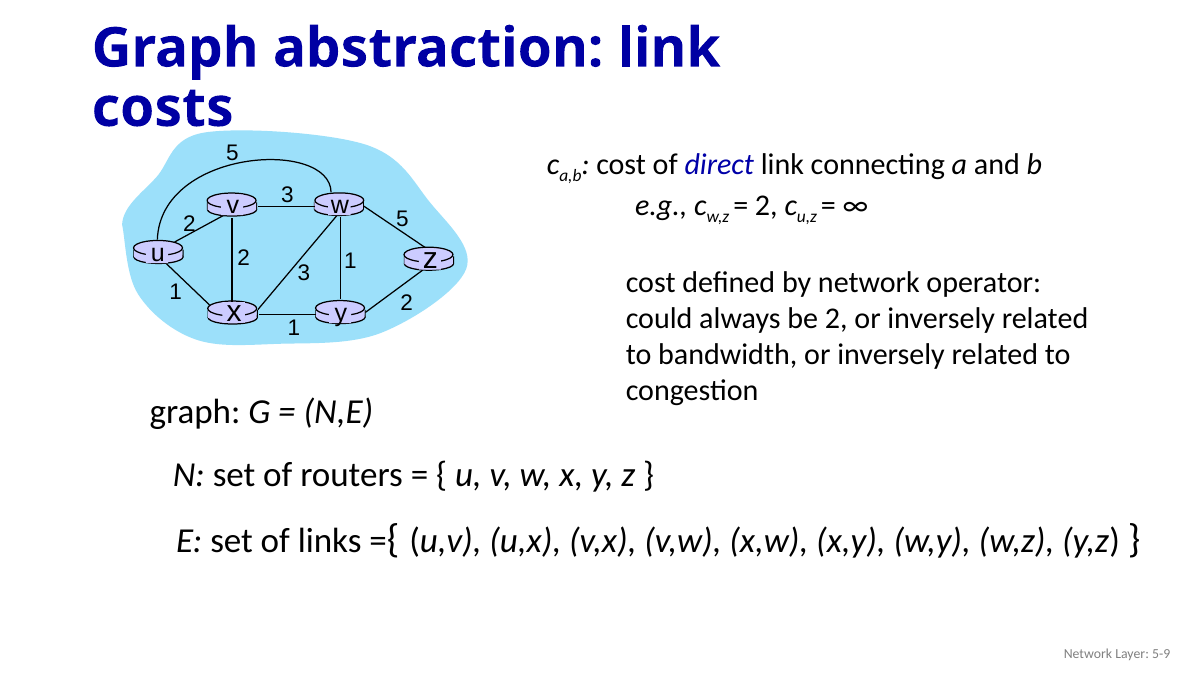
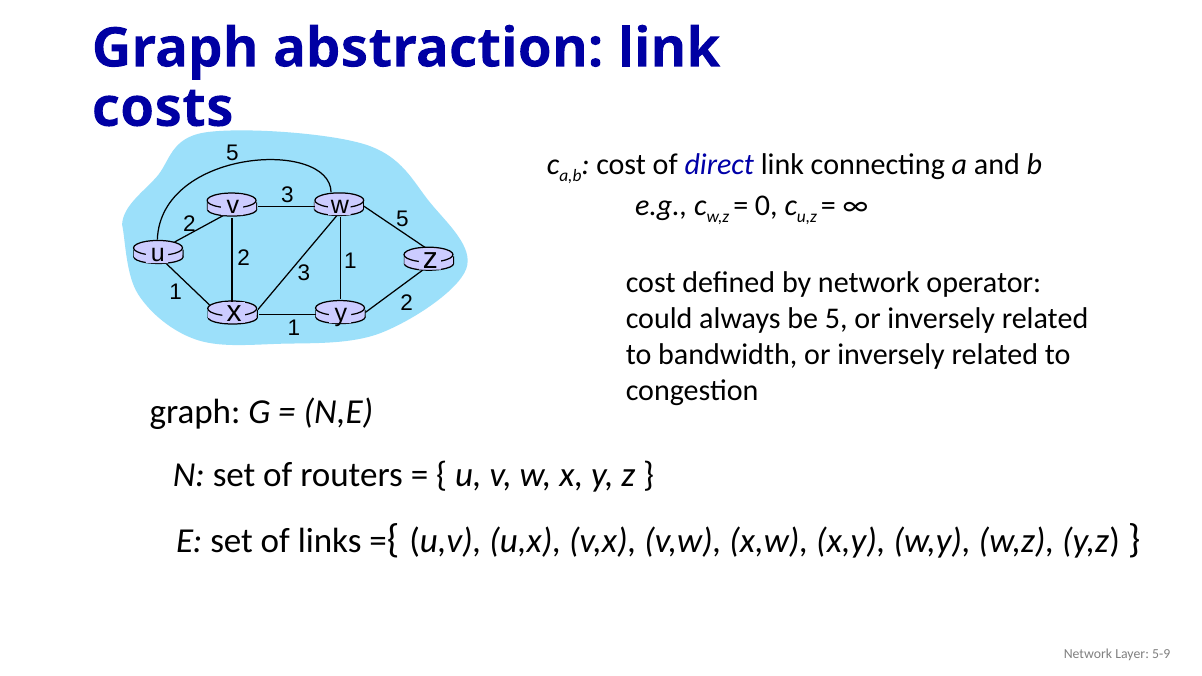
2: 2 -> 0 (766, 205)
be 2: 2 -> 5 (836, 318)
